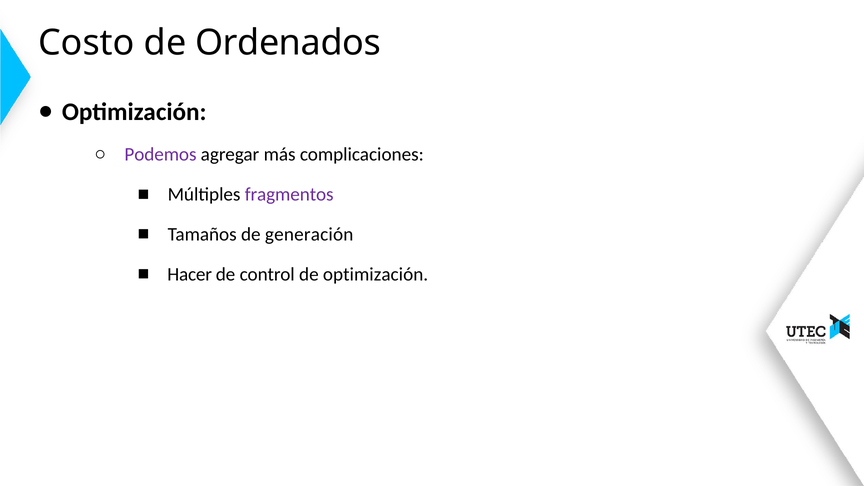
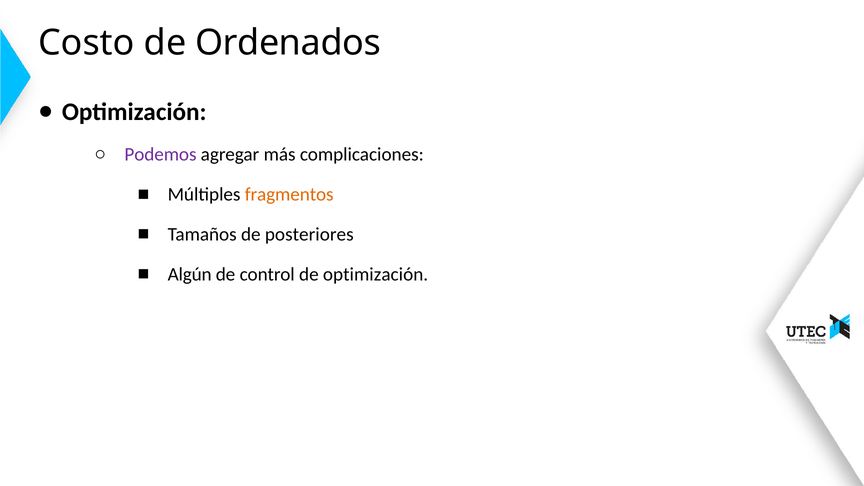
fragmentos colour: purple -> orange (289, 195)
generación: generación -> posteriores (309, 234)
Hacer: Hacer -> Algún (190, 274)
